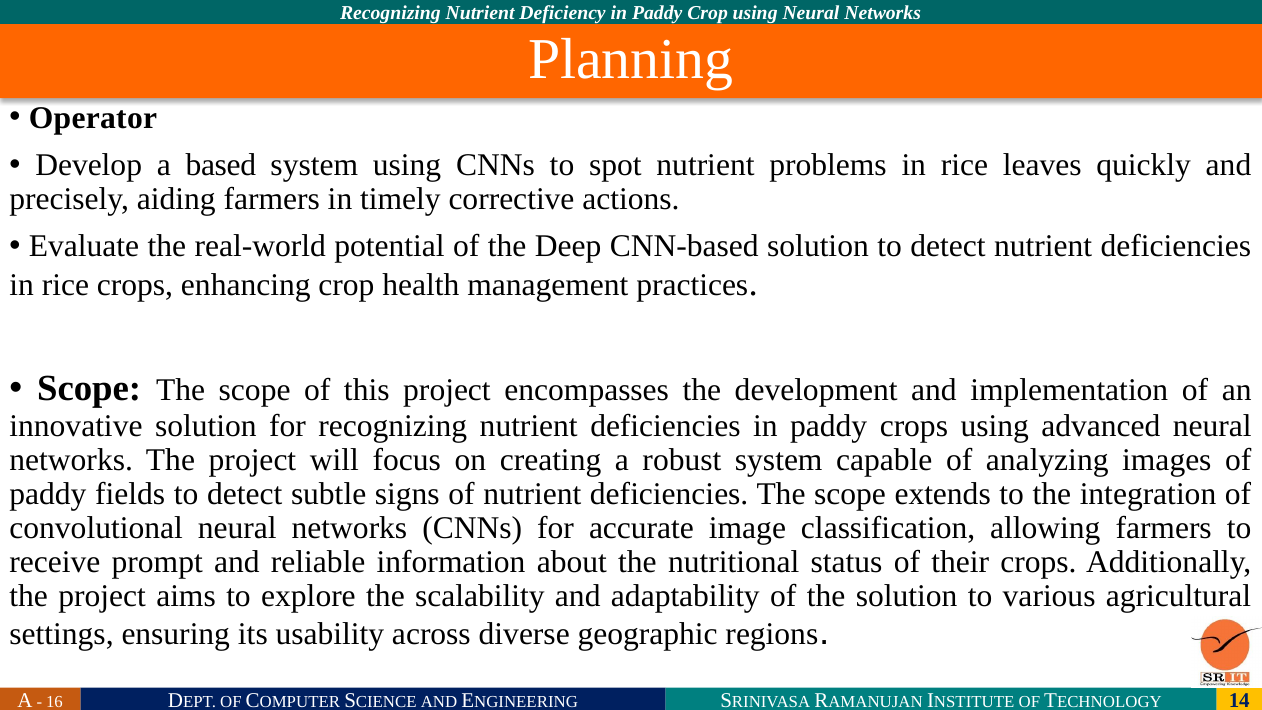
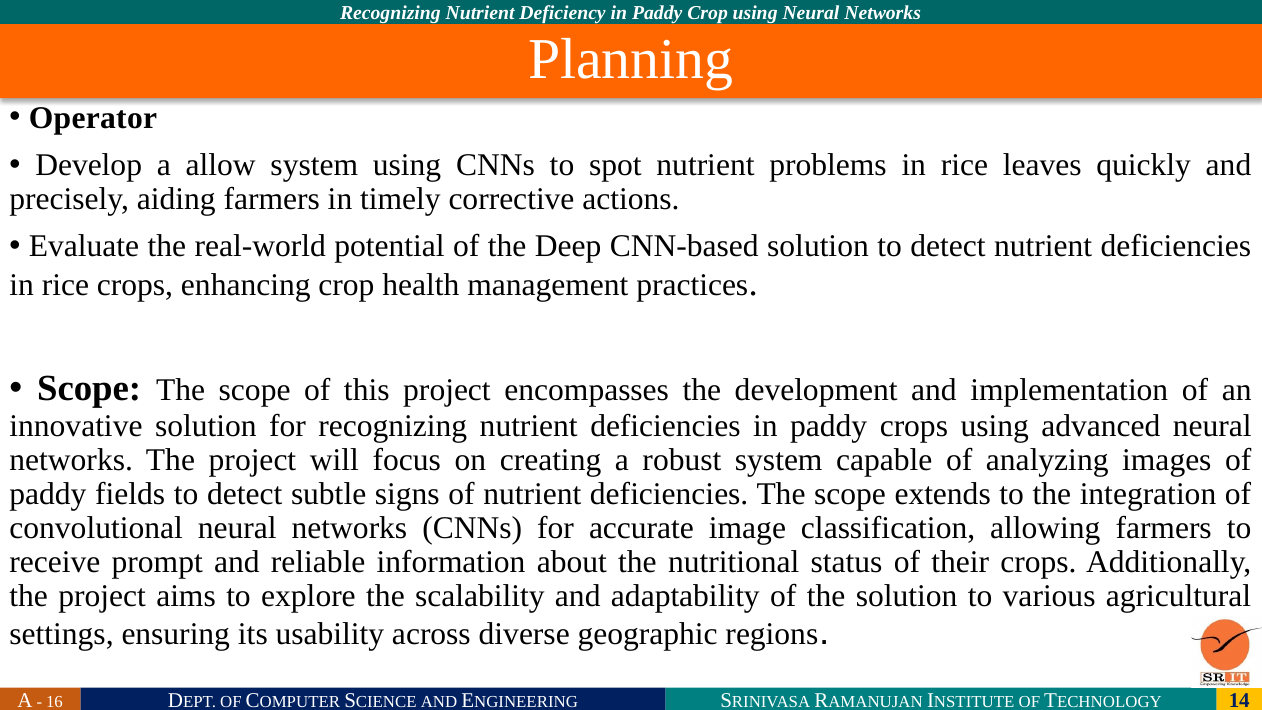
based: based -> allow (221, 165)
